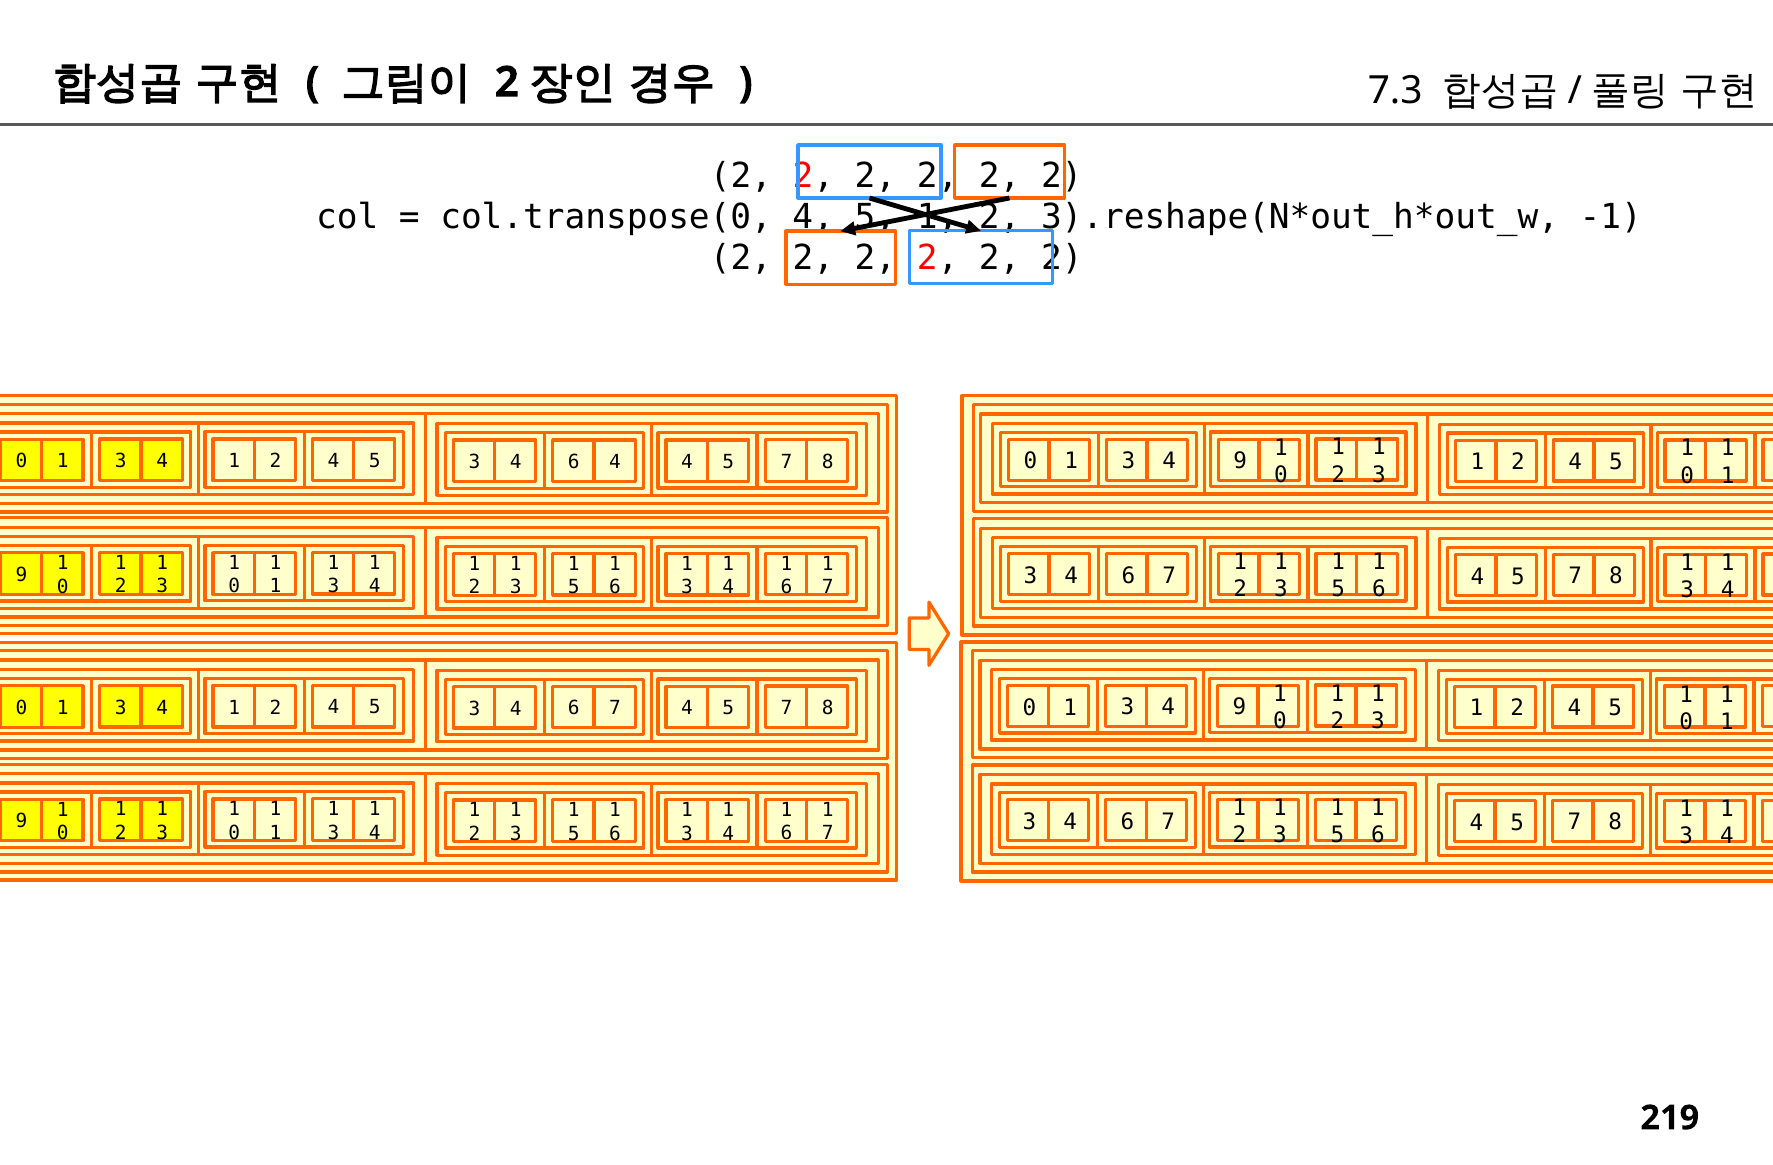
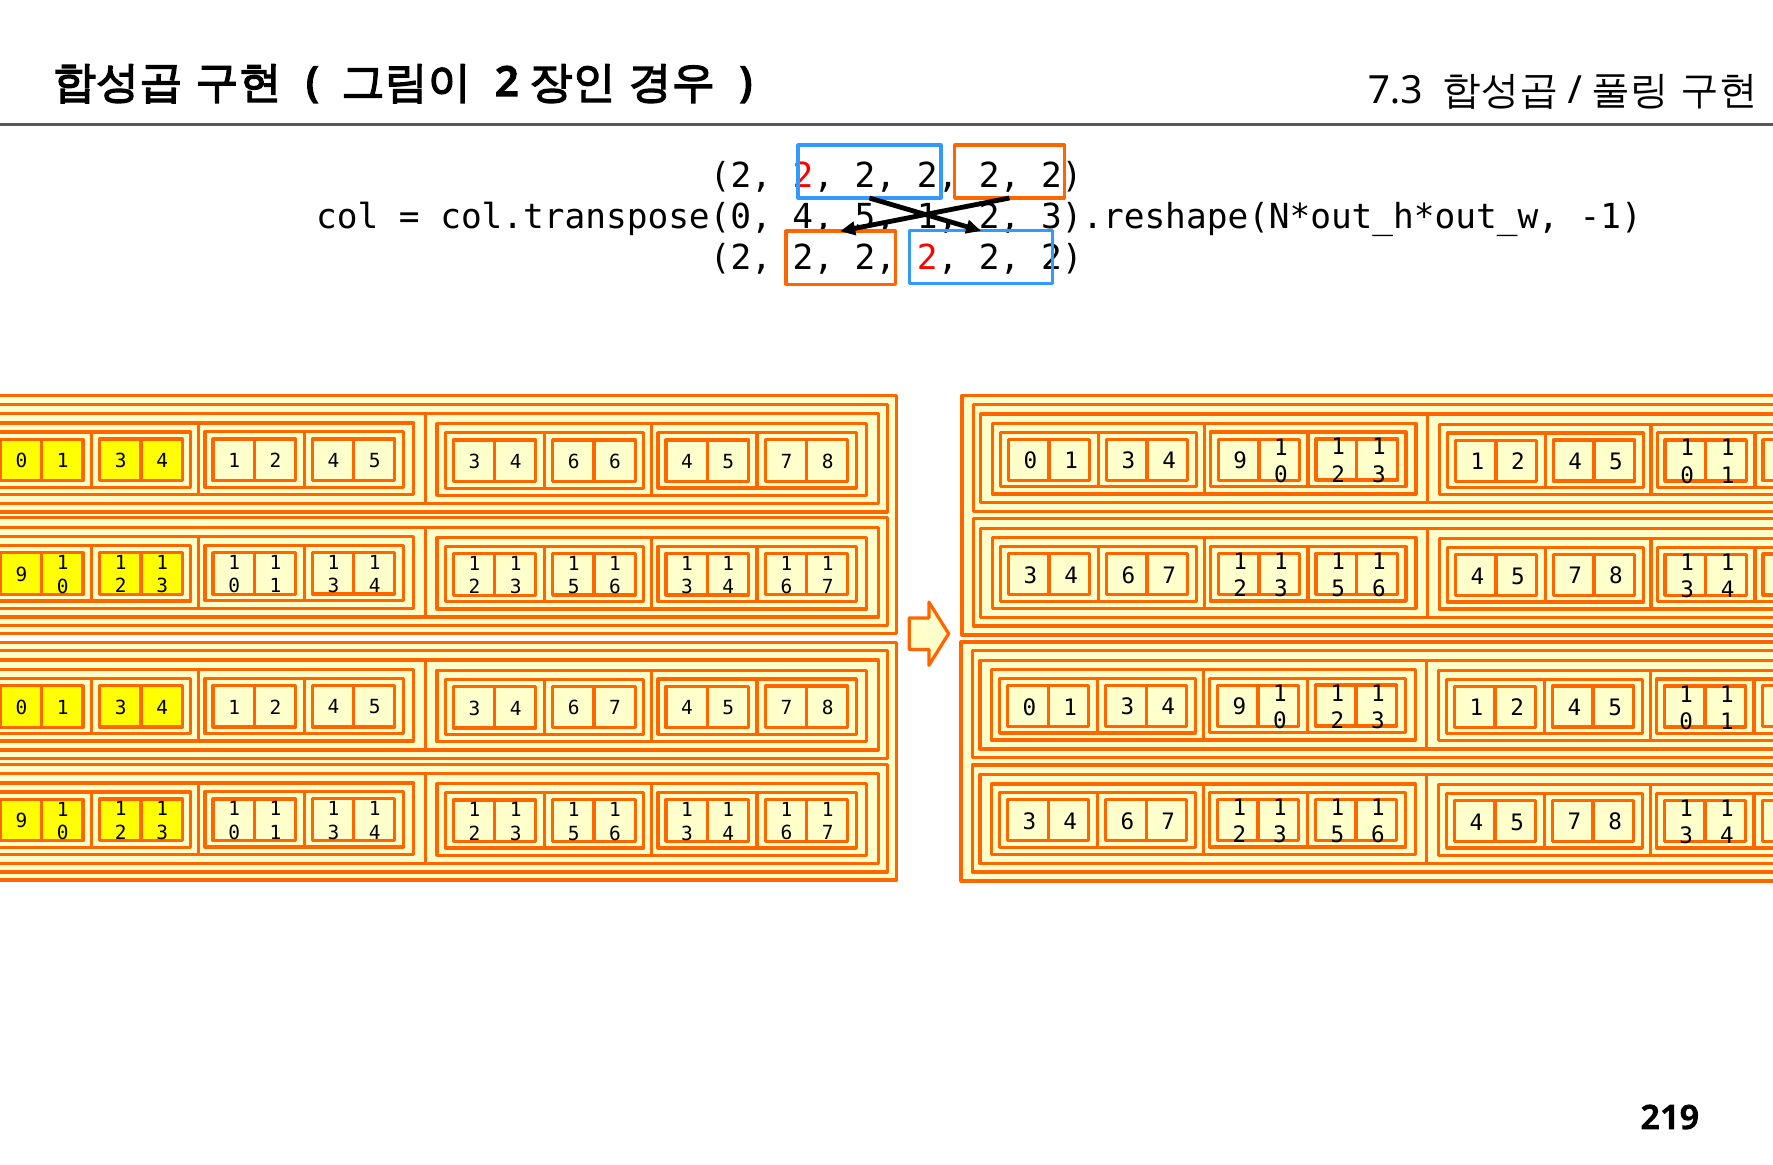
4 6 4: 4 -> 6 (615, 462)
